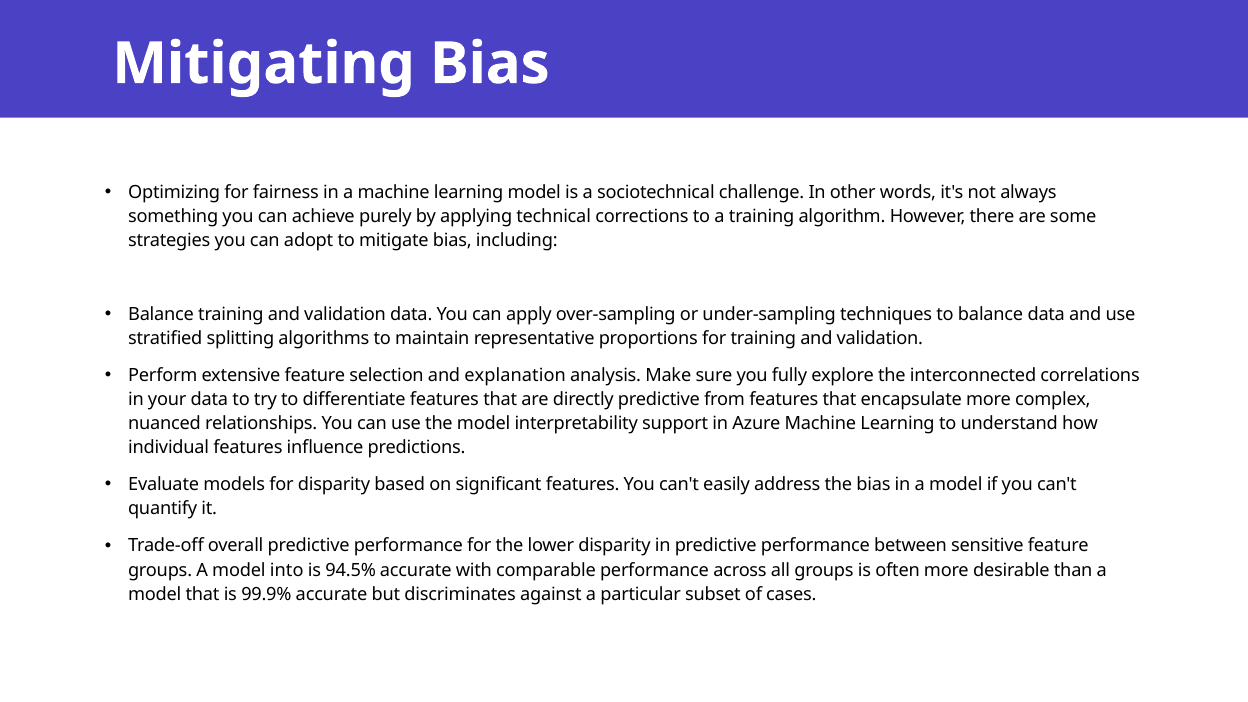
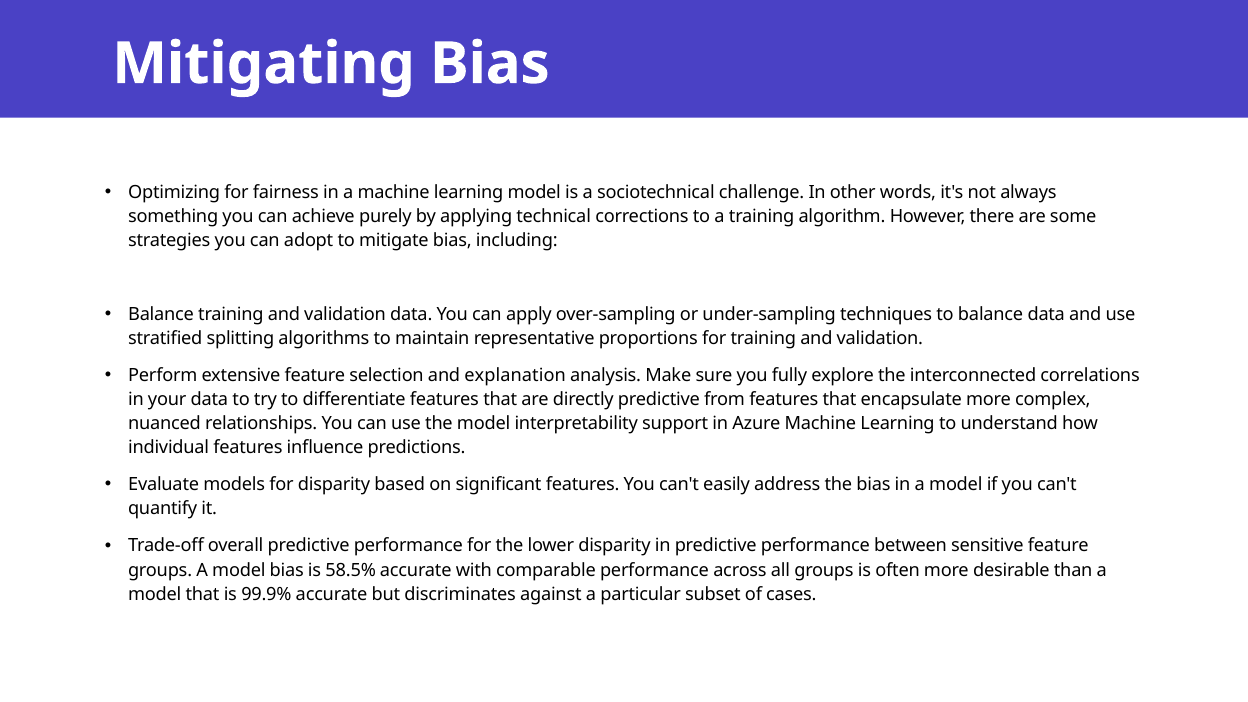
model into: into -> bias (287, 570)
94.5%: 94.5% -> 58.5% (351, 570)
